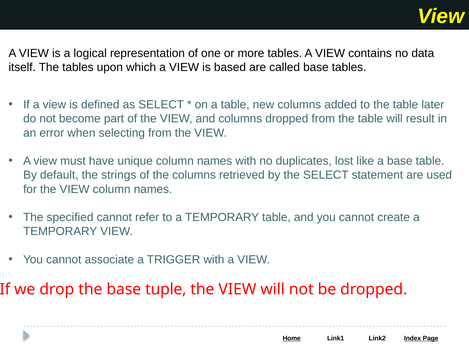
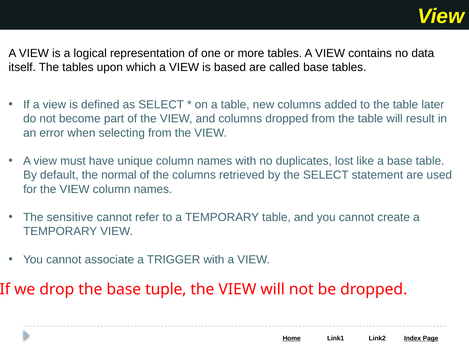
strings: strings -> normal (119, 175)
specified: specified -> sensitive (70, 217)
